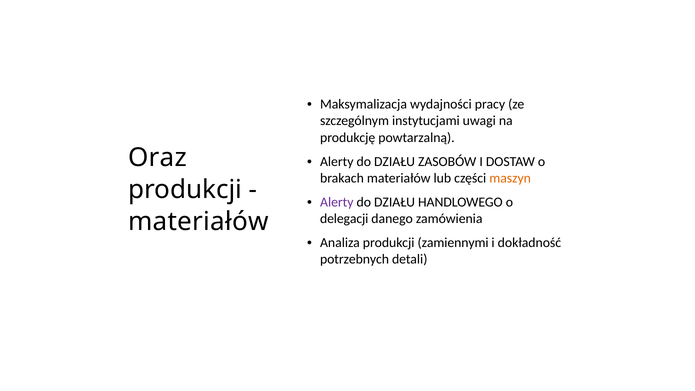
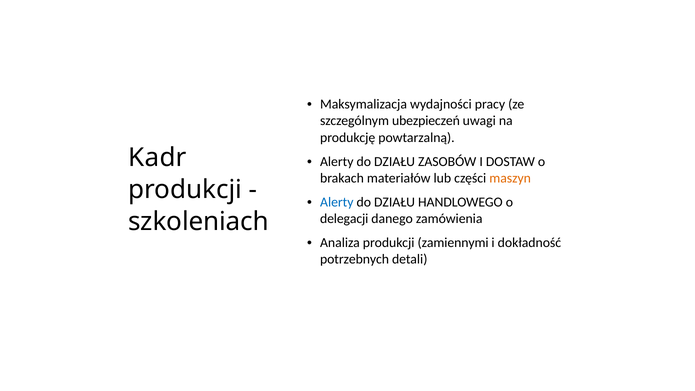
instytucjami: instytucjami -> ubezpieczeń (426, 121)
Oraz: Oraz -> Kadr (158, 157)
Alerty colour: purple -> blue (337, 202)
materiałów: materiałów -> szkoleniach (198, 221)
